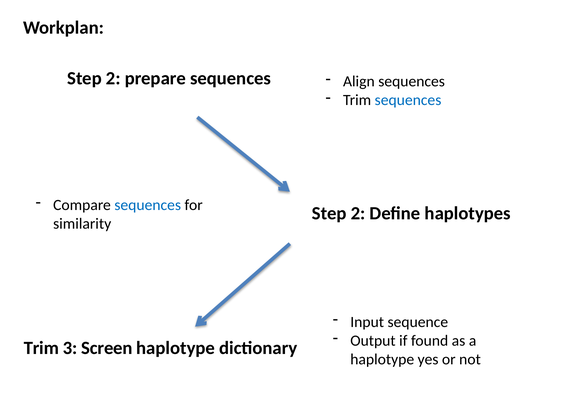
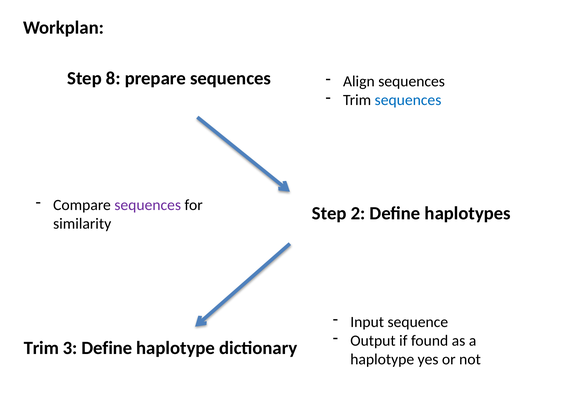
2: 2 -> 8 (113, 79)
sequences colour: blue -> purple (148, 205)
3 Screen: Screen -> Define (107, 349)
